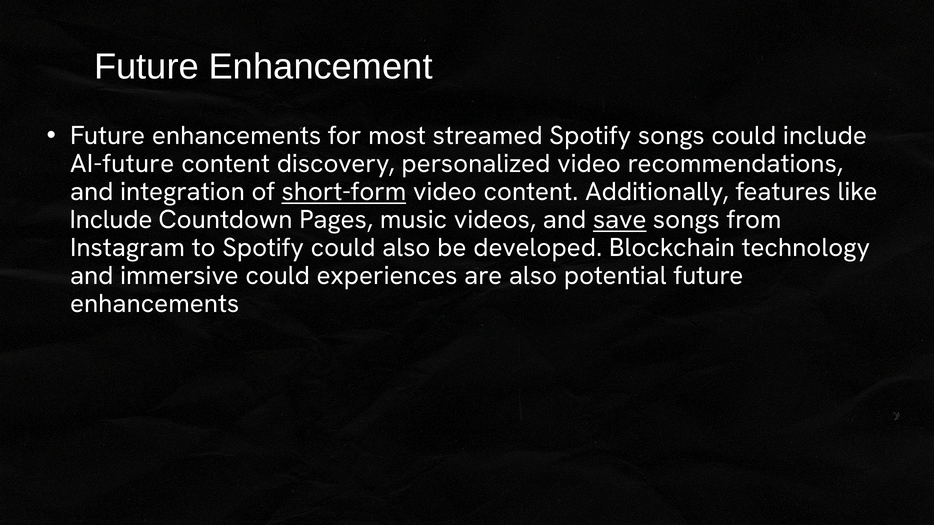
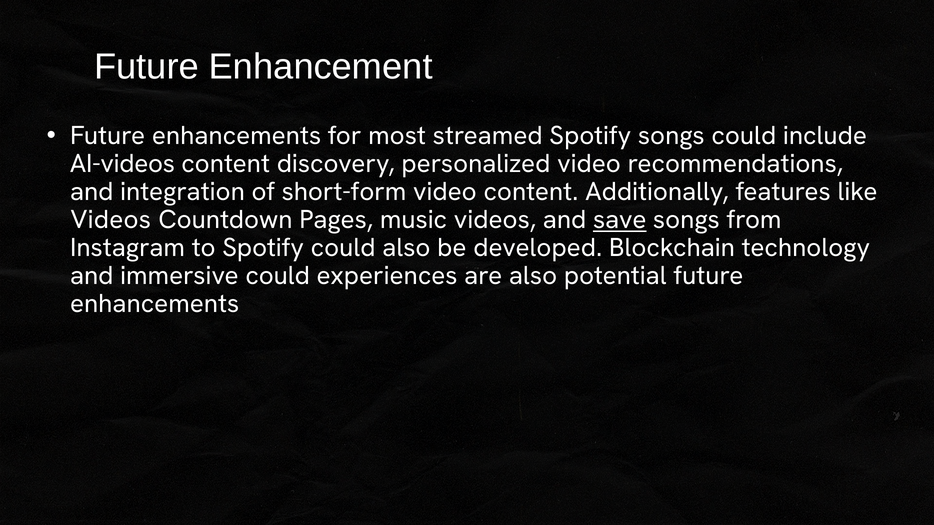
AI-future: AI-future -> AI-videos (122, 164)
short-form underline: present -> none (344, 192)
Include: Include -> Videos (111, 220)
